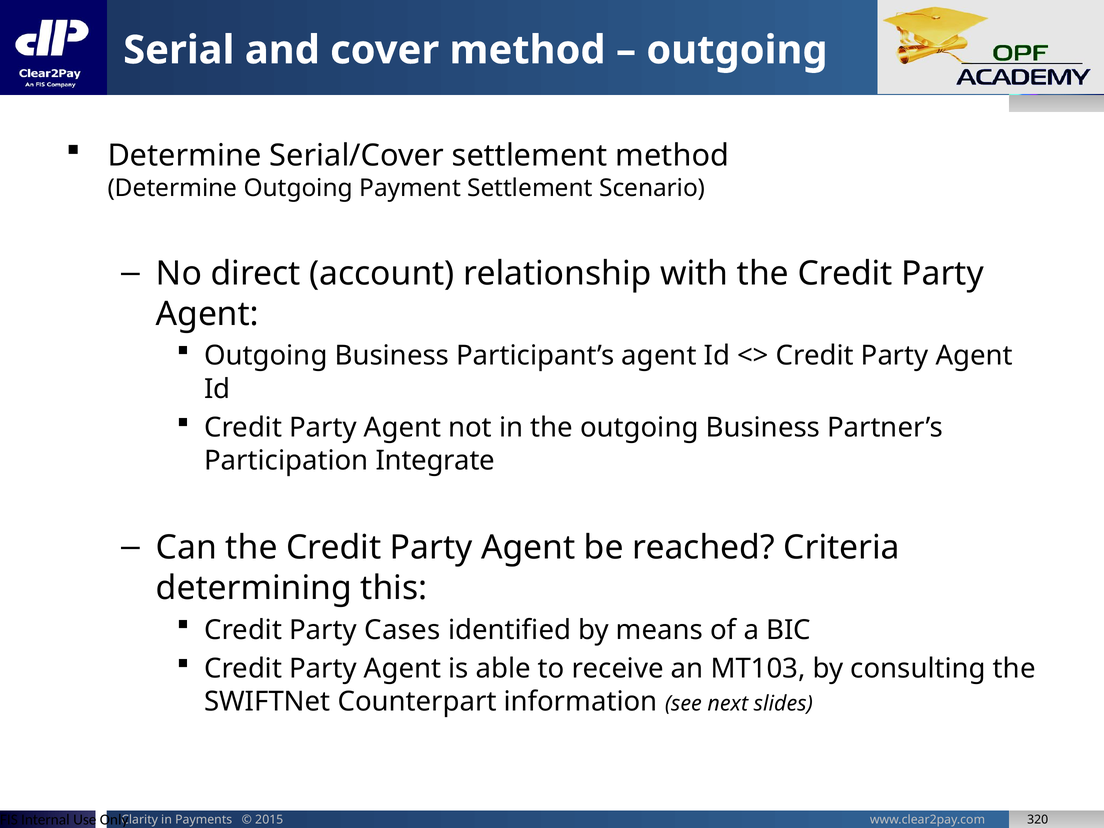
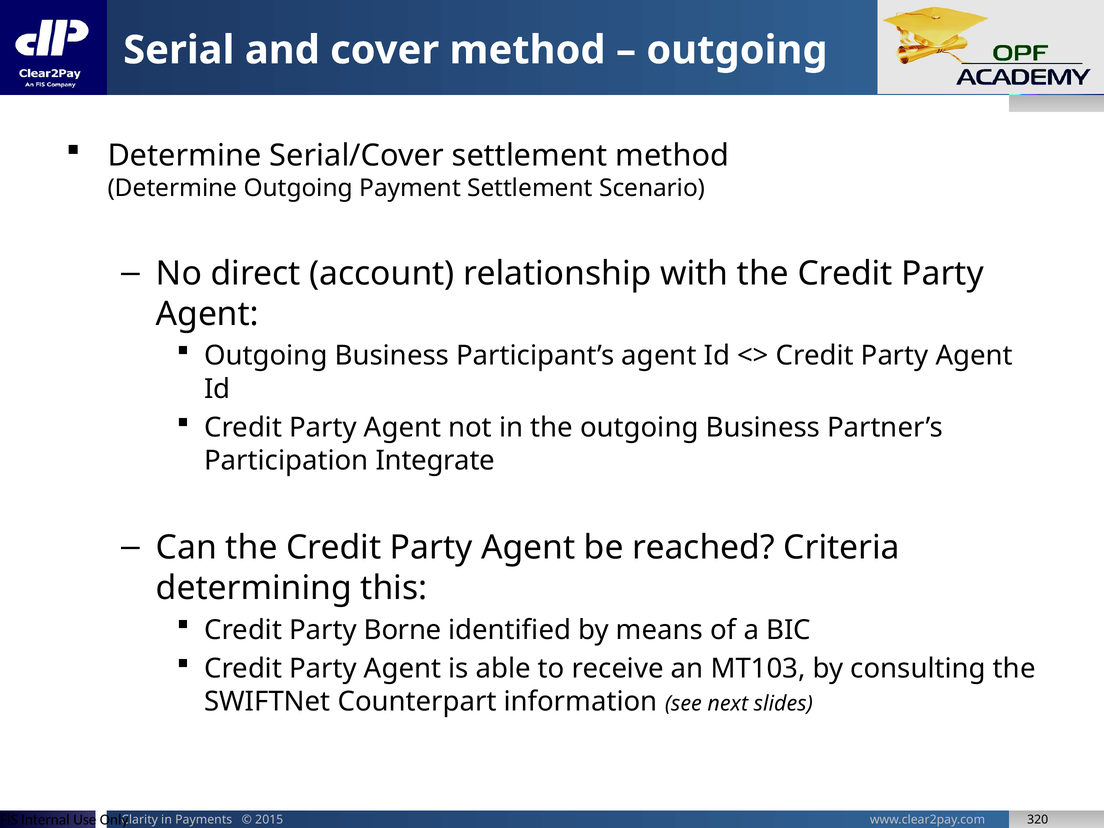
Cases: Cases -> Borne (403, 630)
